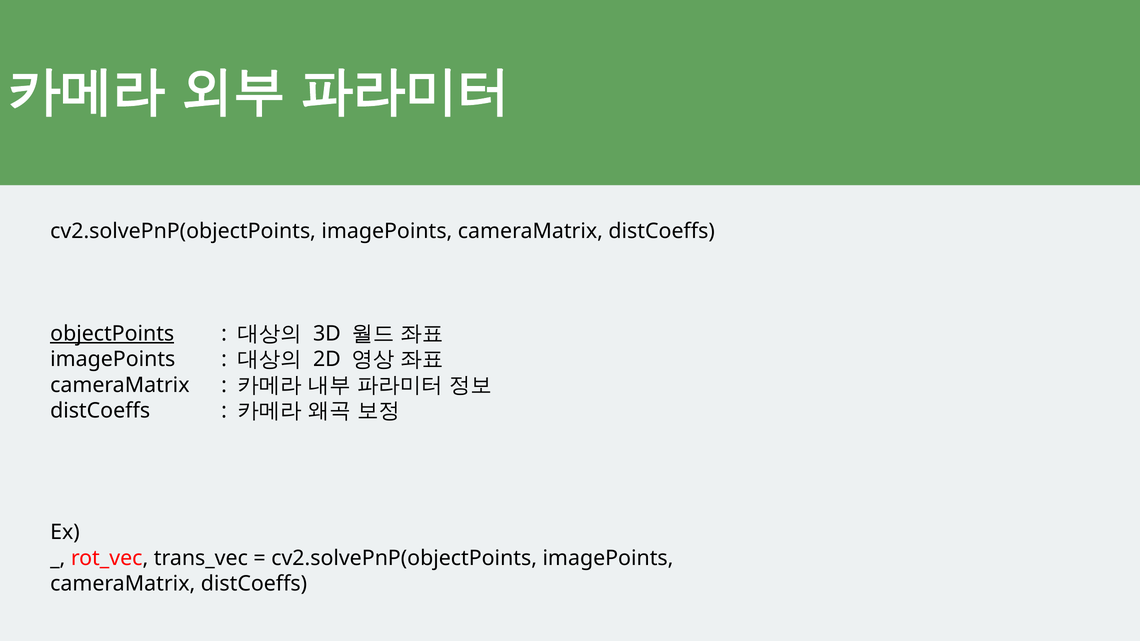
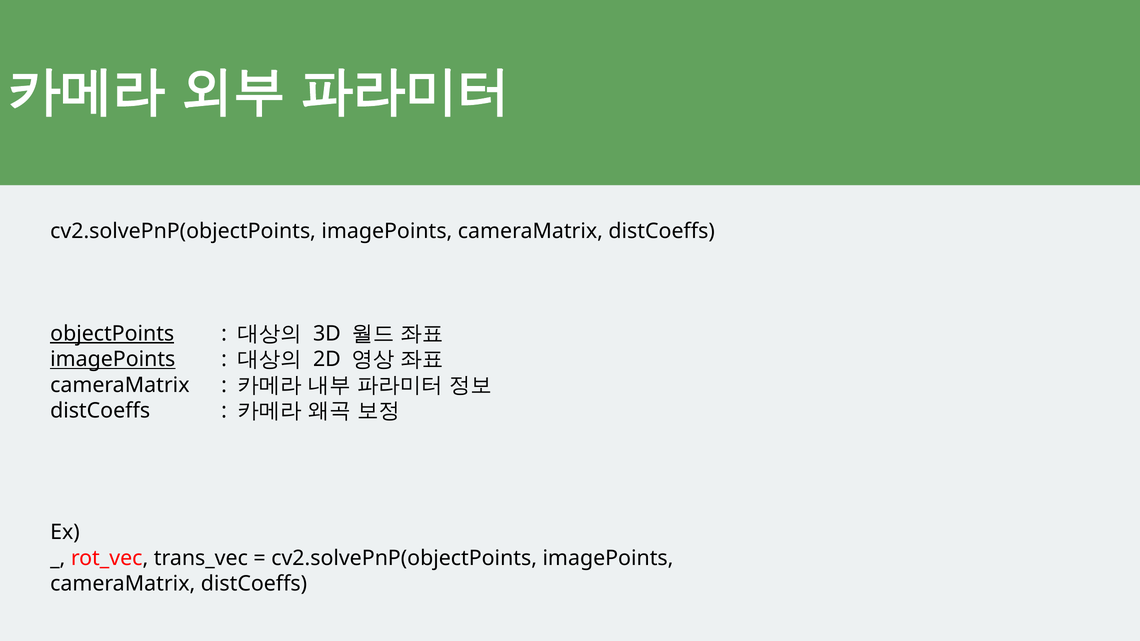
imagePoints underline: none -> present (113, 359)
